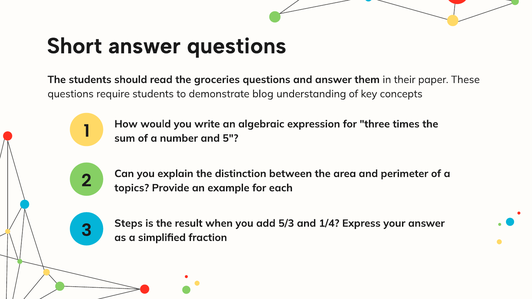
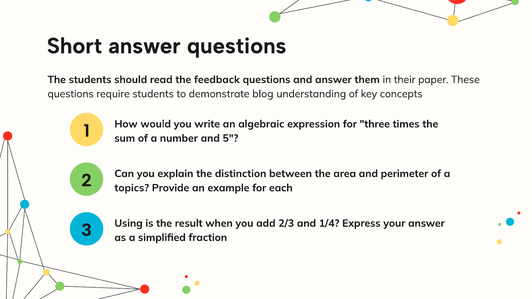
groceries: groceries -> feedback (217, 80)
Steps: Steps -> Using (129, 224)
5/3: 5/3 -> 2/3 (286, 224)
